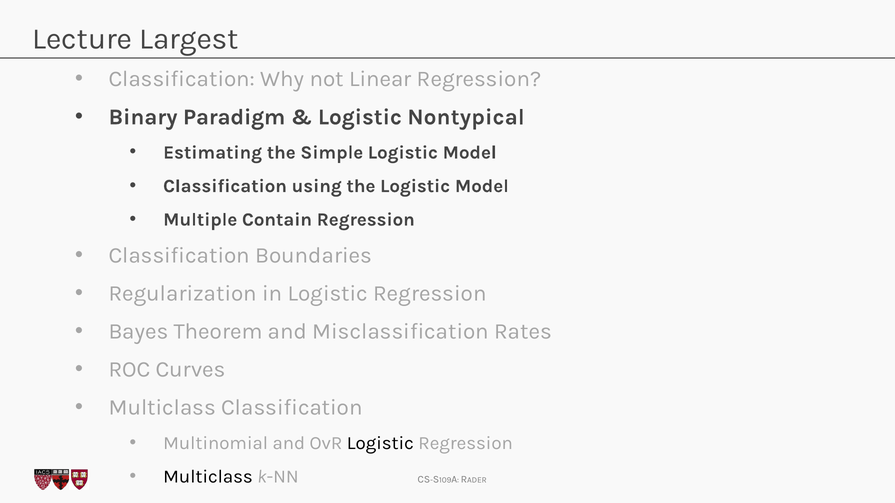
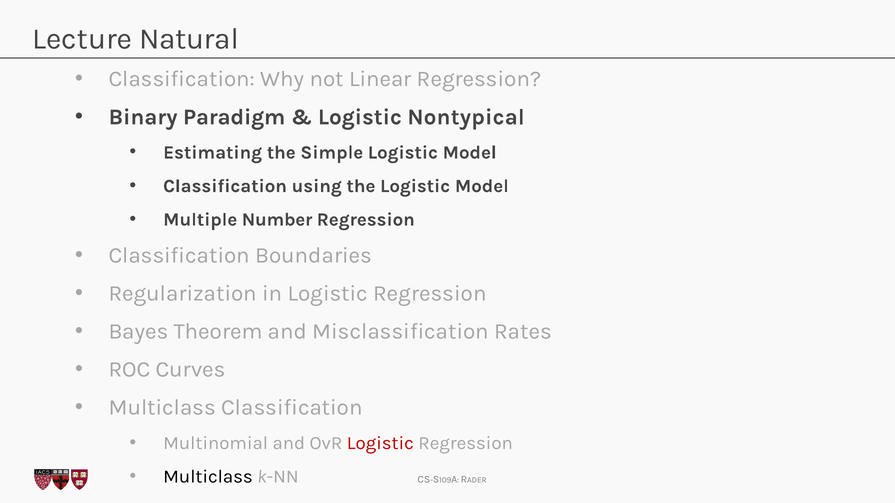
Largest: Largest -> Natural (189, 39)
Contain: Contain -> Number (277, 220)
Logistic colour: black -> red (380, 443)
